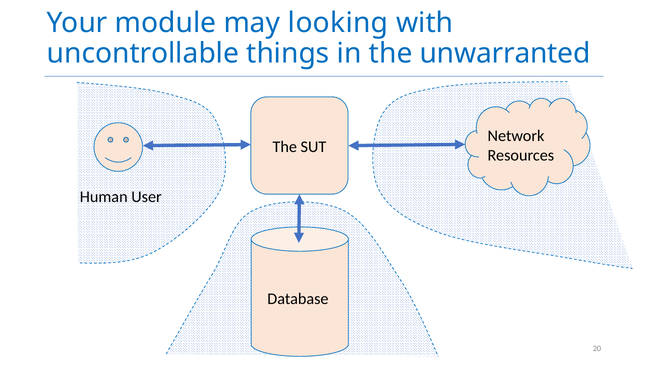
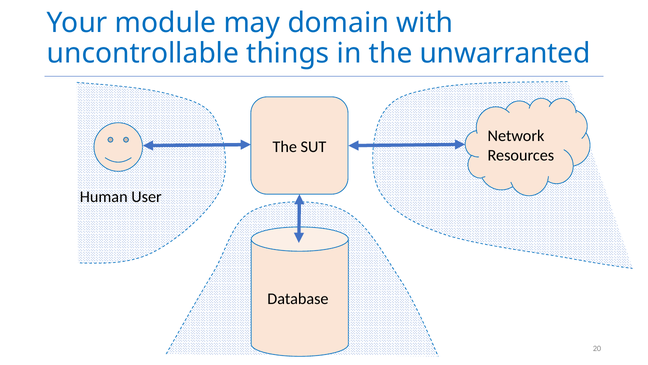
looking: looking -> domain (338, 23)
